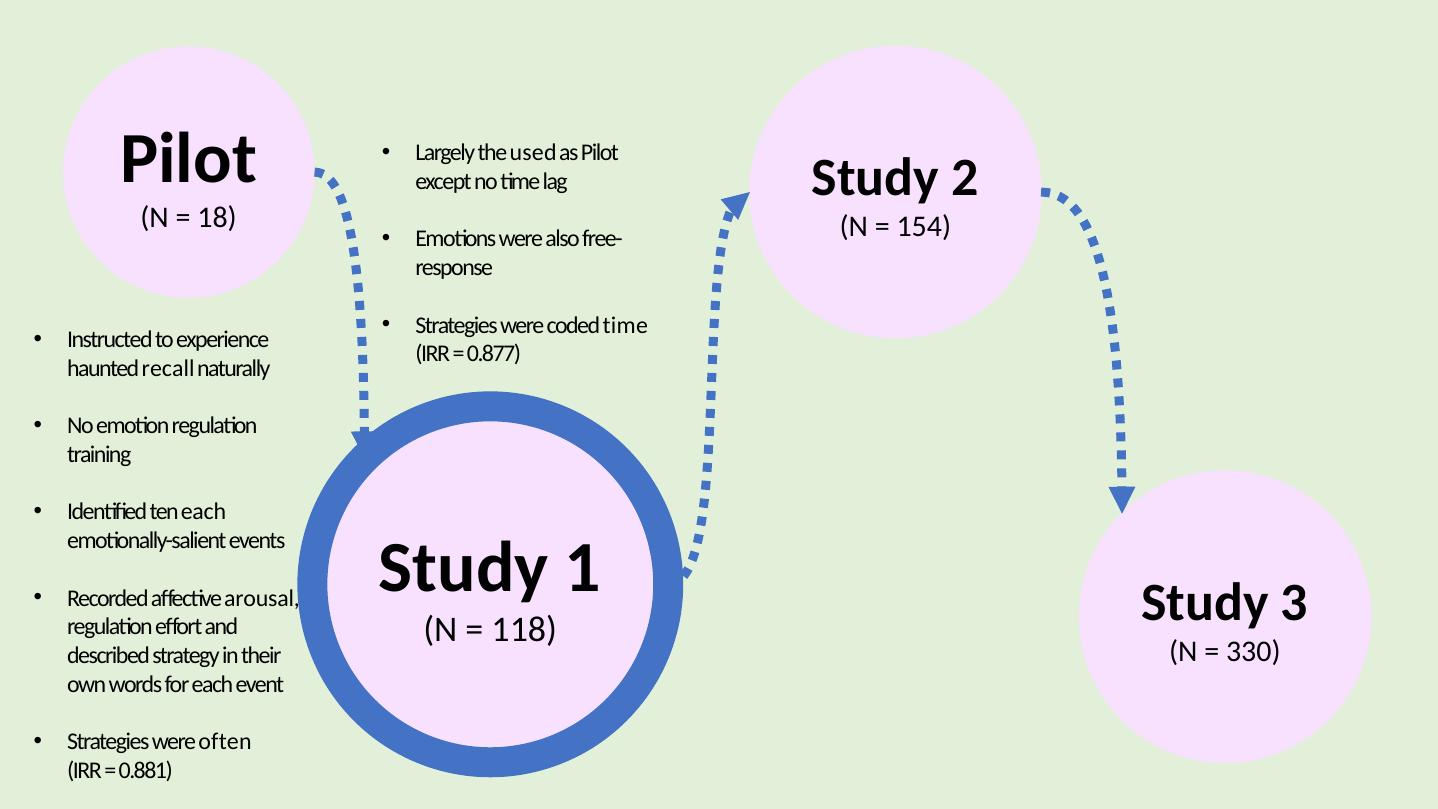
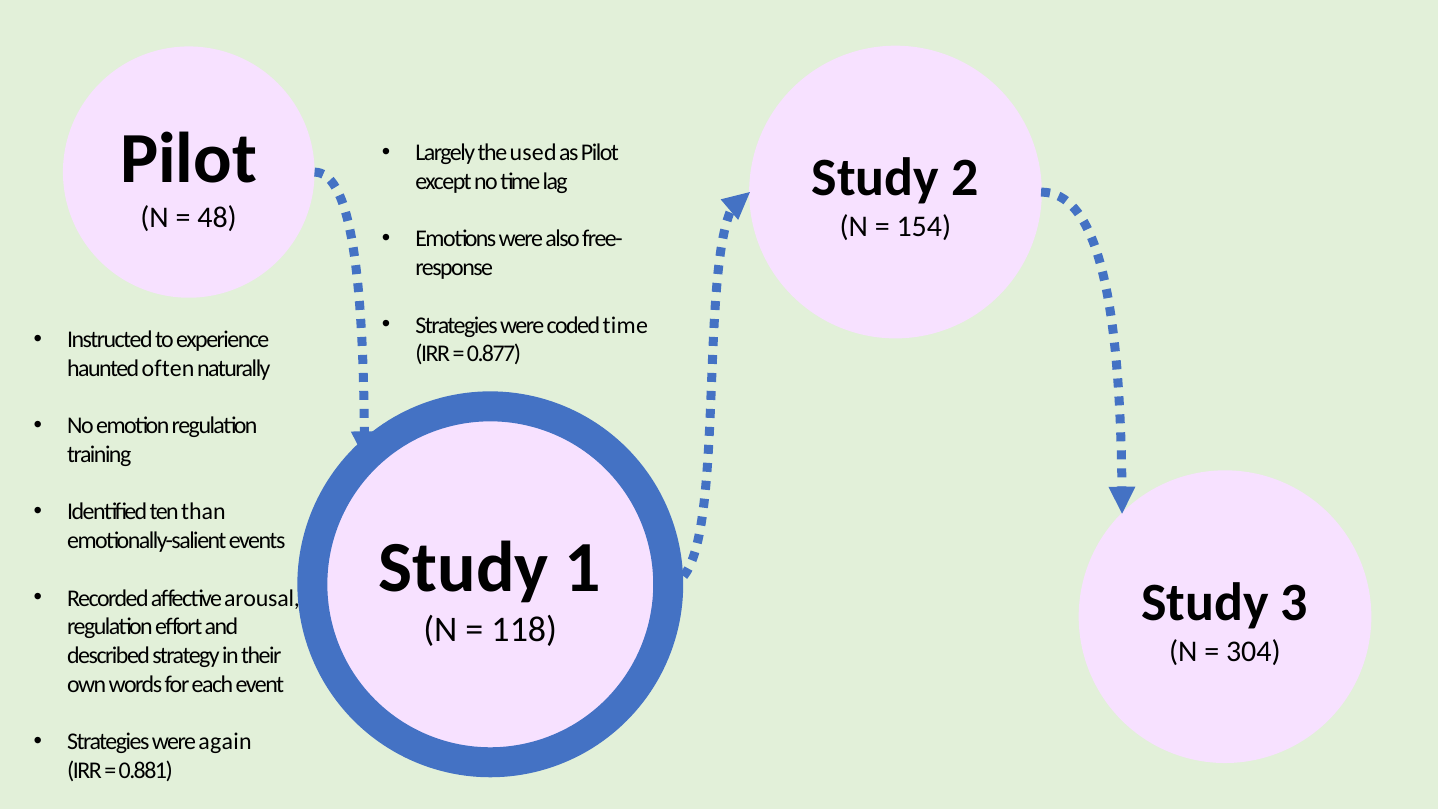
18: 18 -> 48 (217, 217)
recall: recall -> often (168, 368)
ten each: each -> than (203, 512)
330: 330 -> 304 (1253, 651)
often: often -> again (225, 742)
